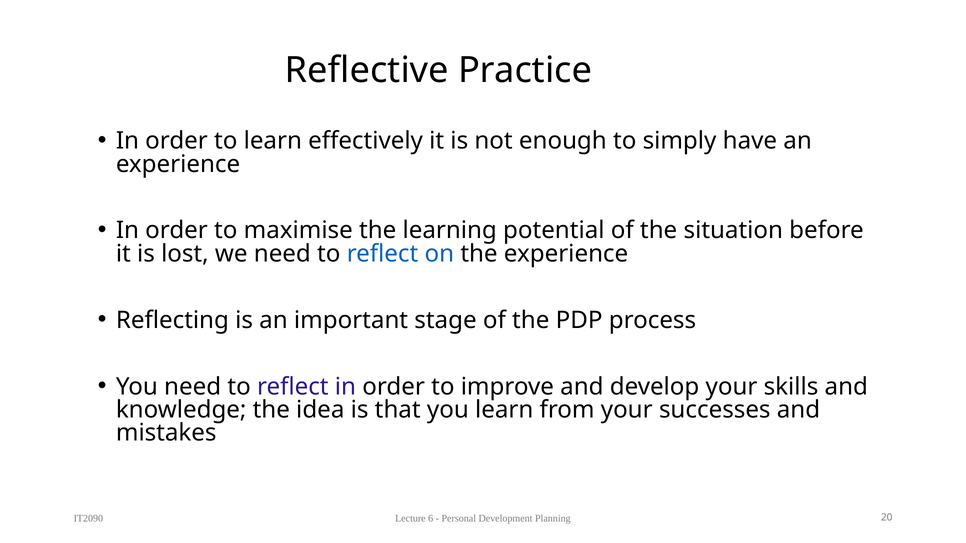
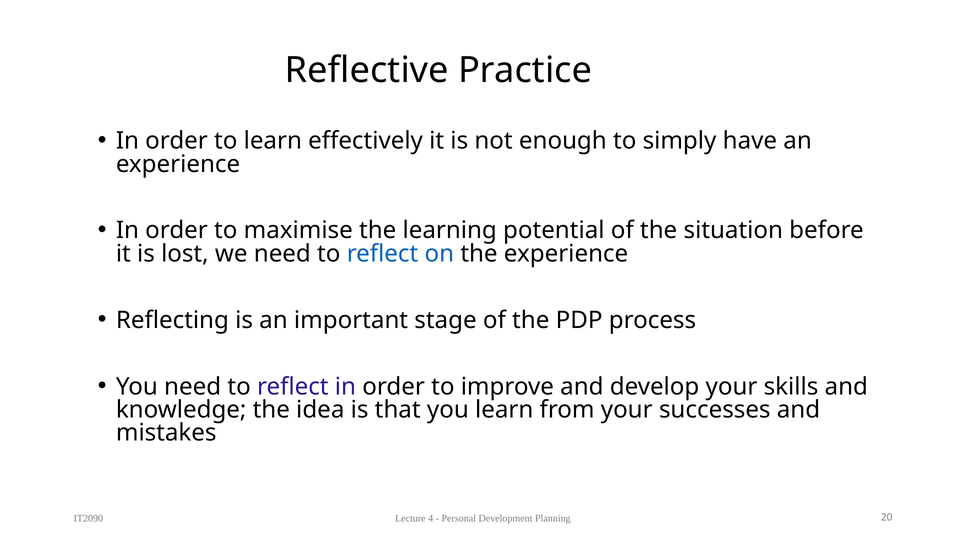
6: 6 -> 4 (431, 519)
